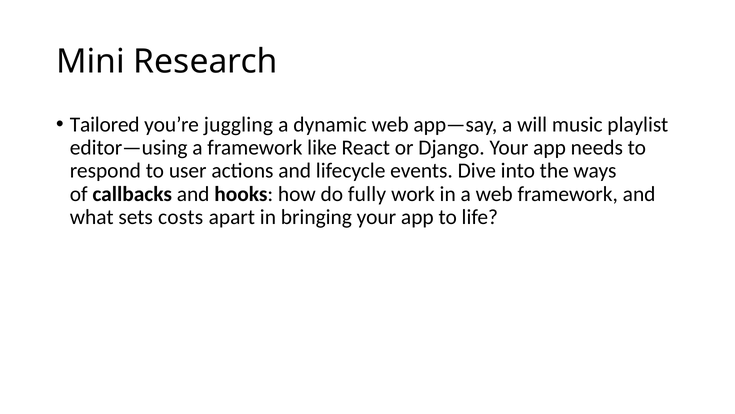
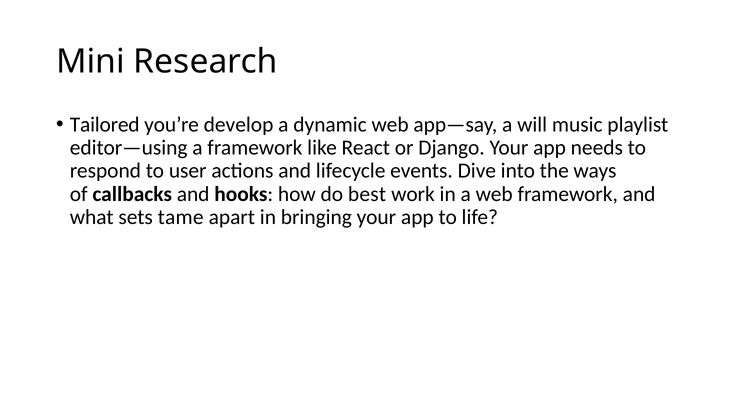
juggling: juggling -> develop (239, 124)
fully: fully -> best (367, 194)
costs: costs -> tame (181, 217)
